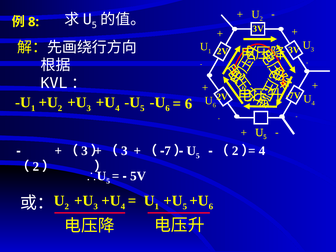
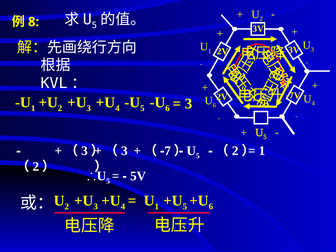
6: 6 -> 3 (189, 104)
4: 4 -> 1 (262, 151)
